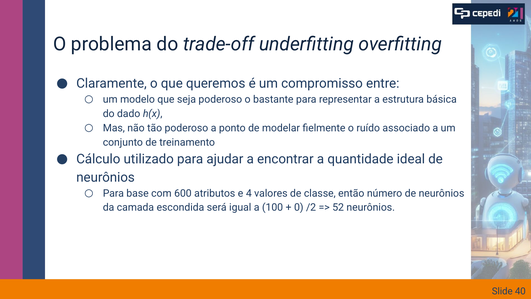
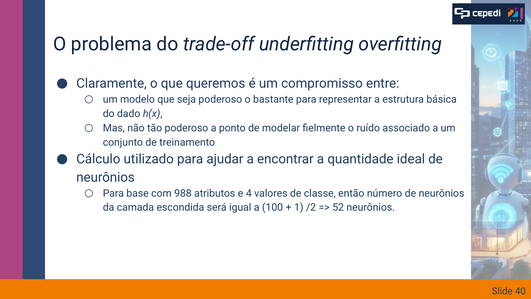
600: 600 -> 988 (183, 193)
0: 0 -> 1 (299, 207)
